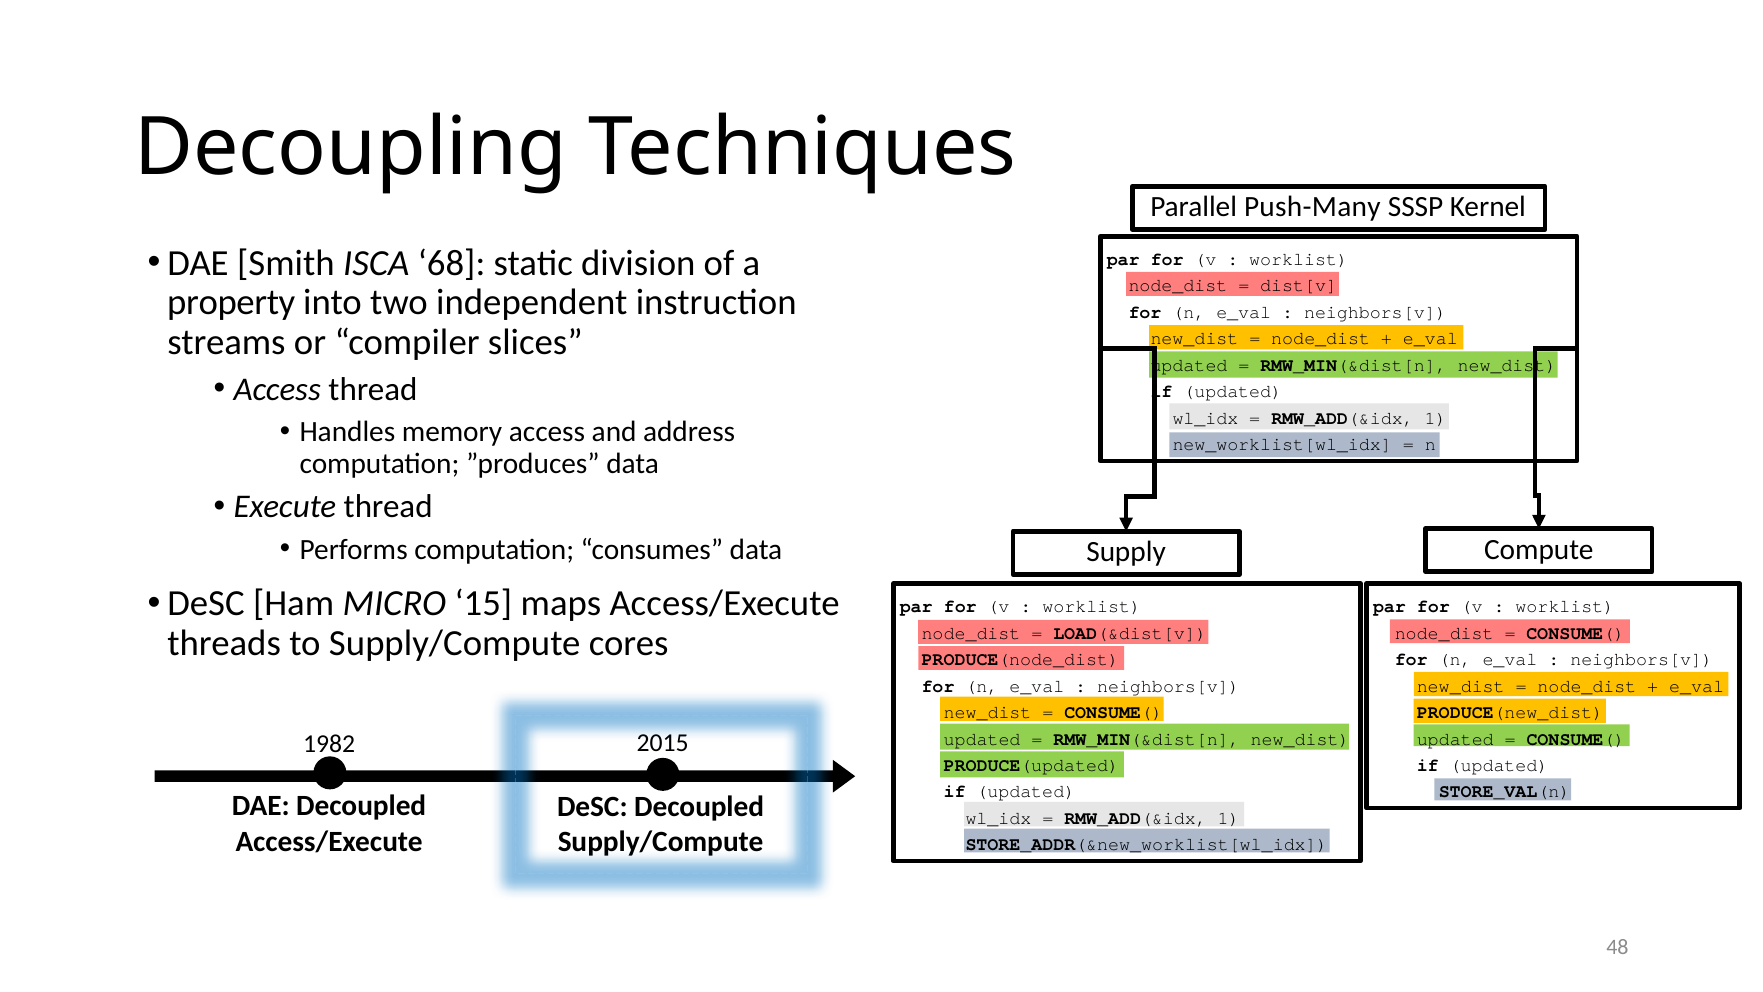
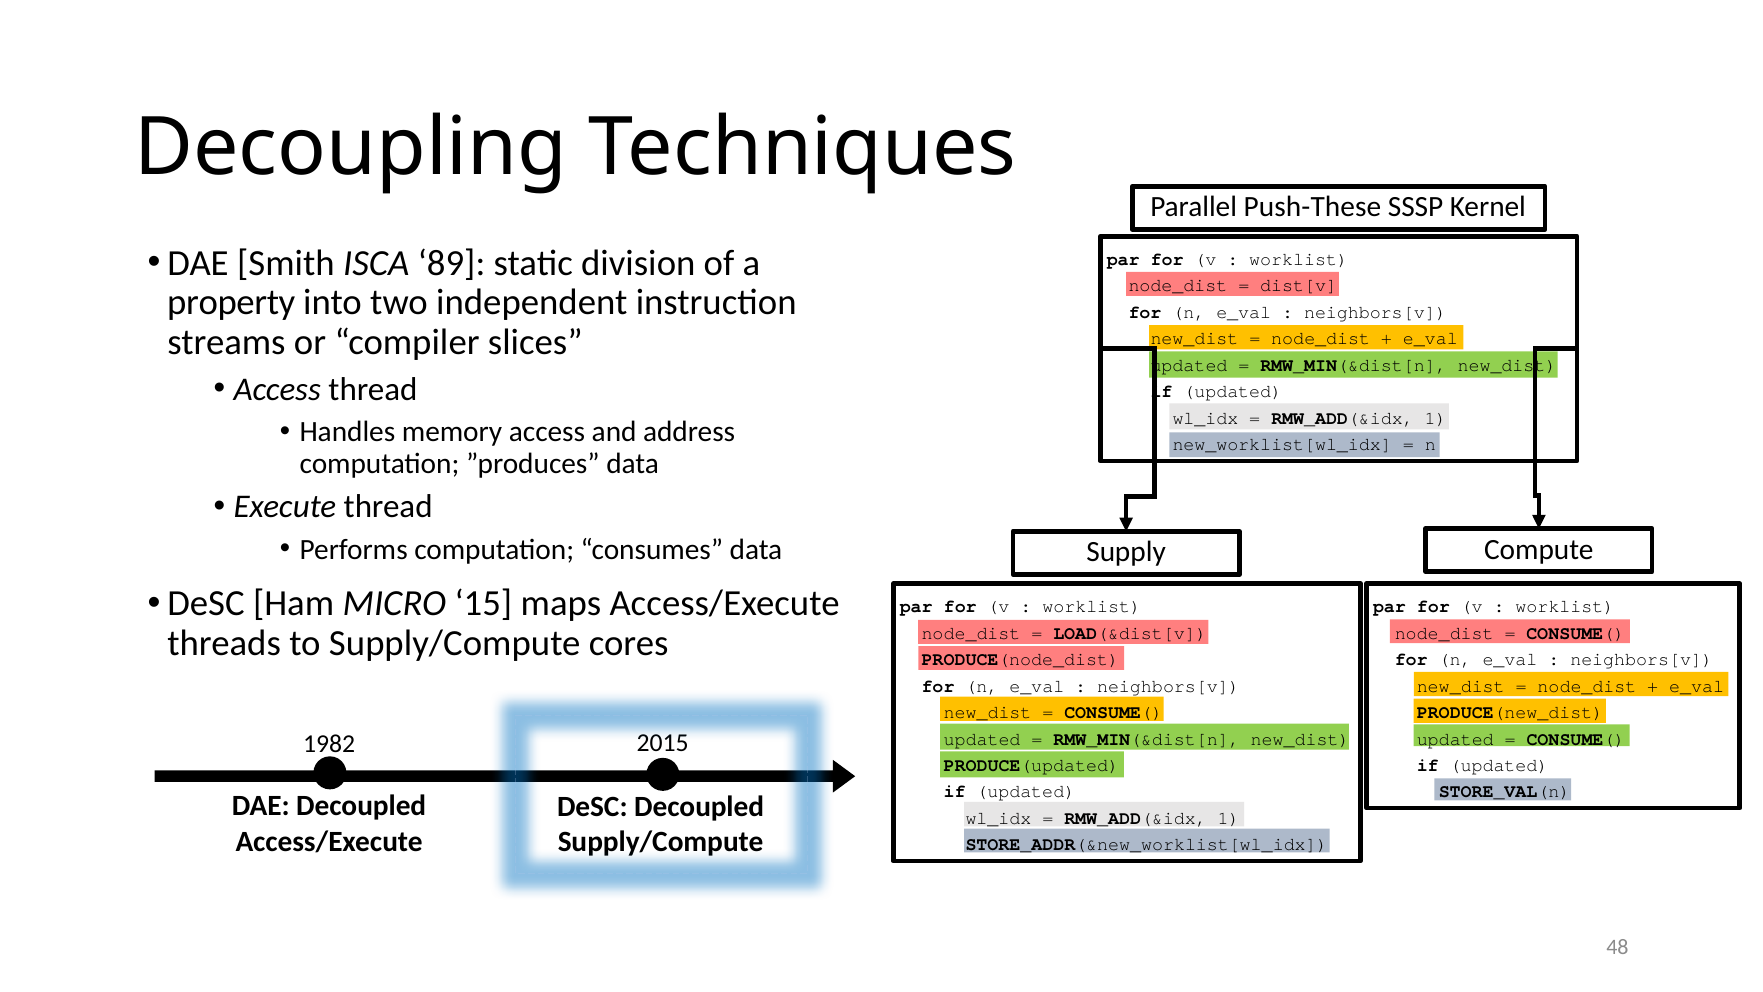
Push-Many: Push-Many -> Push-These (1312, 207)
68: 68 -> 89 (452, 263)
